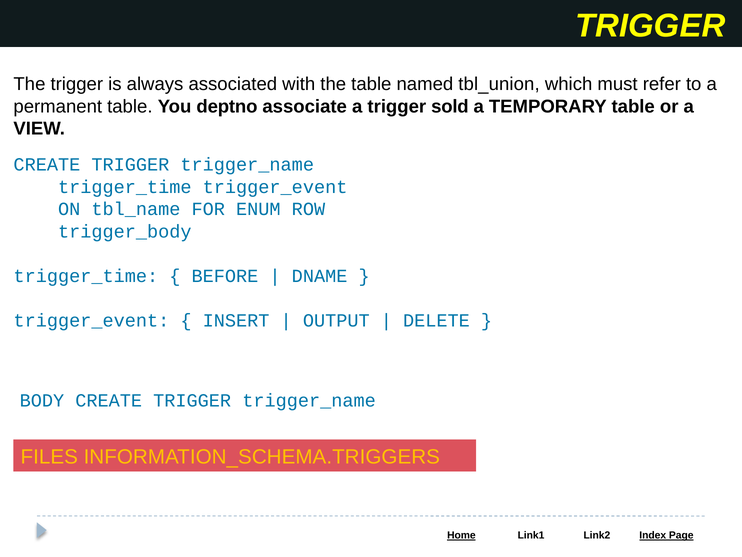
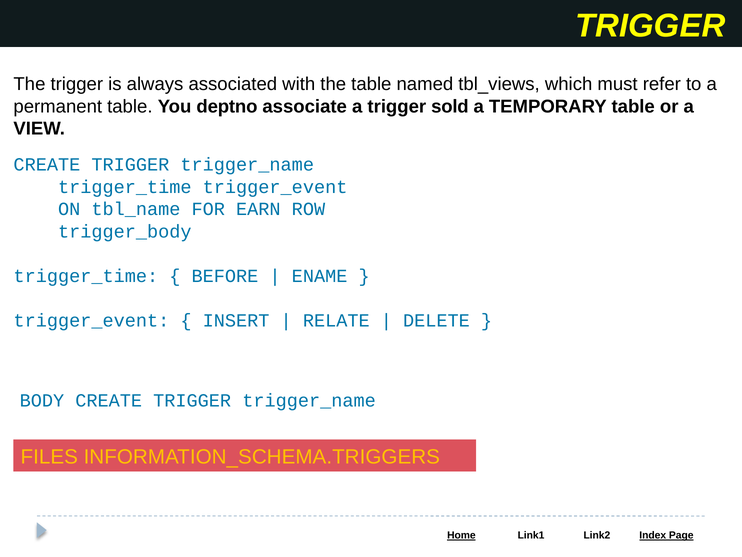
tbl_union: tbl_union -> tbl_views (499, 84)
ENUM: ENUM -> EARN (258, 209)
DNAME: DNAME -> ENAME (320, 276)
OUTPUT: OUTPUT -> RELATE (336, 320)
